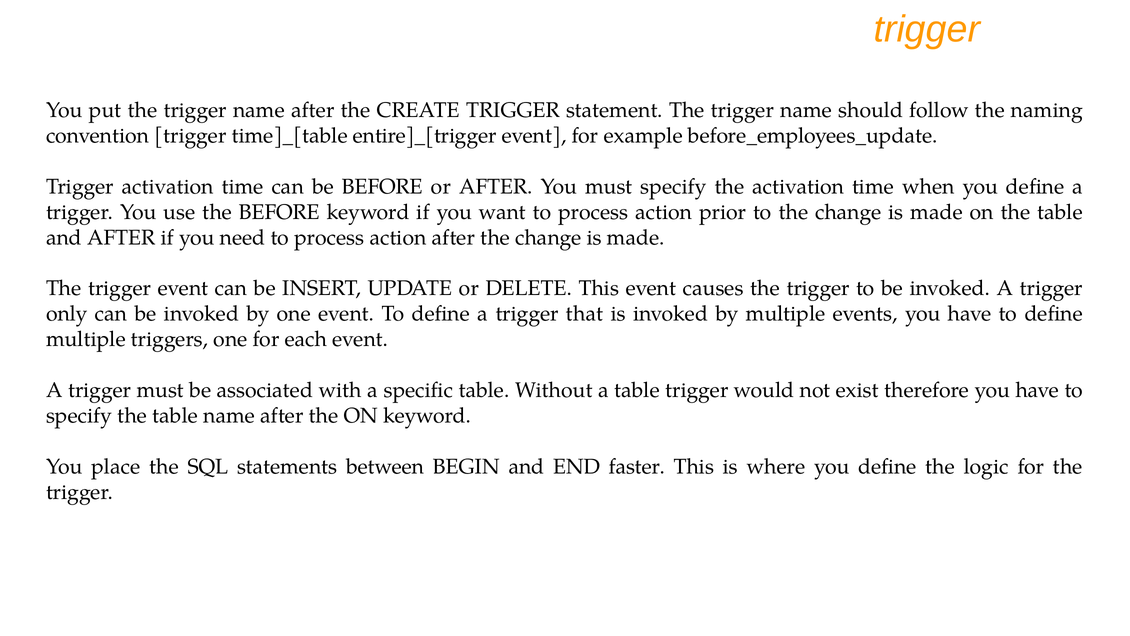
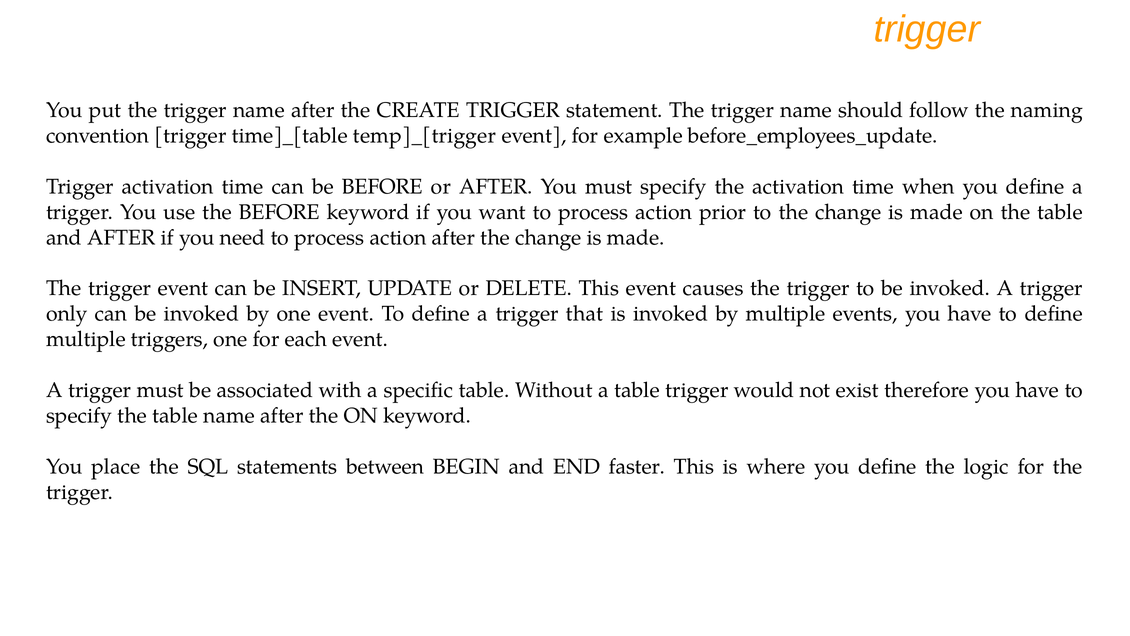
entire]_[trigger: entire]_[trigger -> temp]_[trigger (425, 136)
